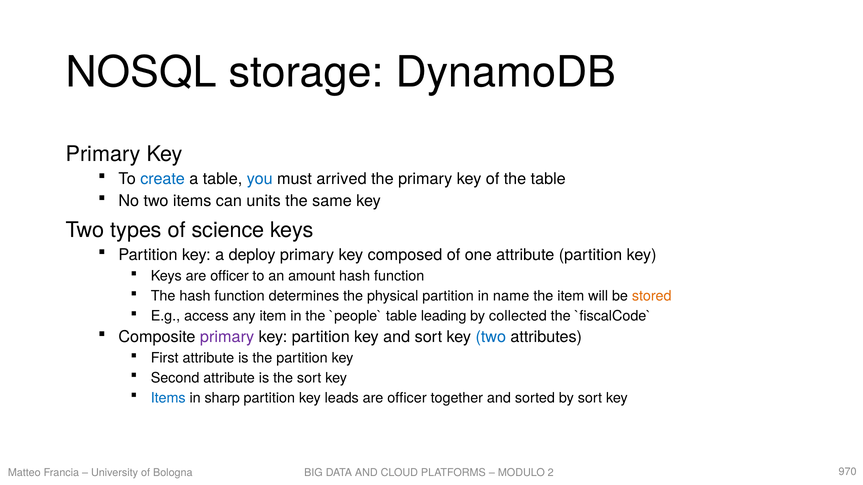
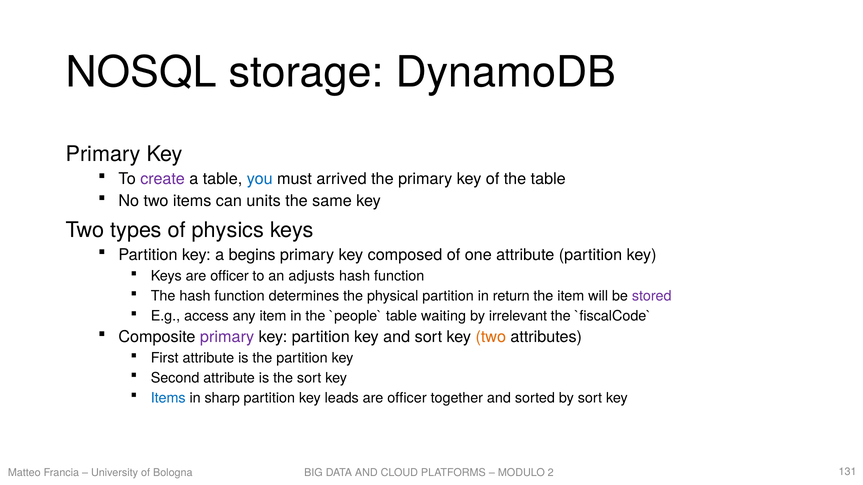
create colour: blue -> purple (163, 179)
science: science -> physics (228, 230)
deploy: deploy -> begins (252, 255)
amount: amount -> adjusts (312, 276)
name: name -> return (511, 296)
stored colour: orange -> purple (652, 296)
leading: leading -> waiting (444, 316)
collected: collected -> irrelevant (518, 316)
two colour: blue -> orange (491, 337)
970: 970 -> 131 (848, 472)
